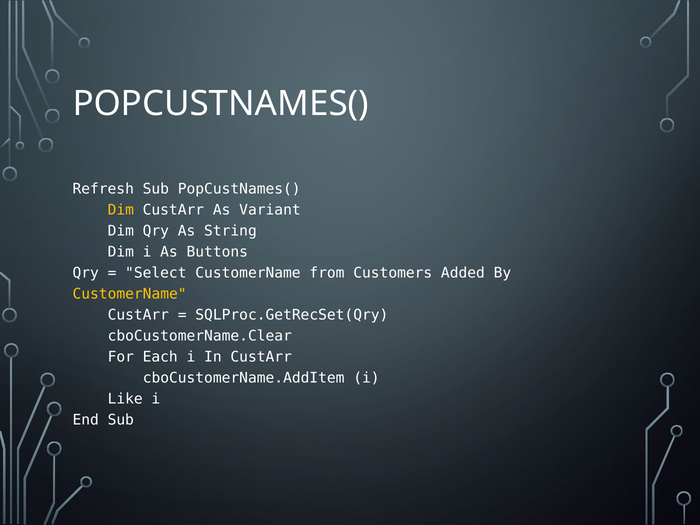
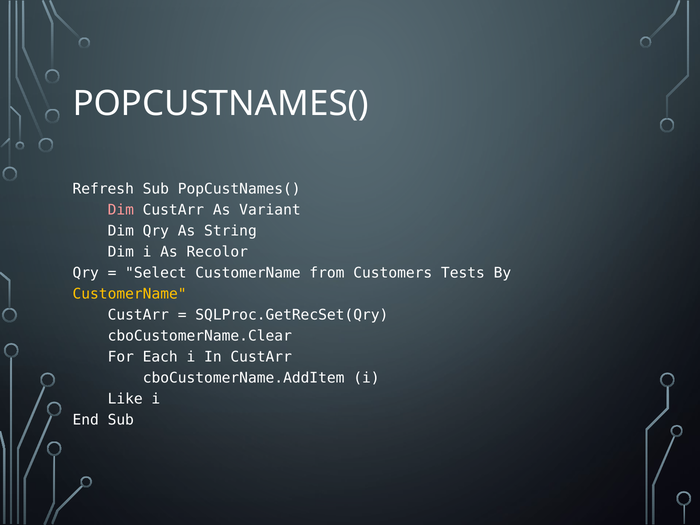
Dim colour: yellow -> pink (121, 210)
Buttons: Buttons -> Recolor (217, 252)
Added: Added -> Tests (463, 273)
